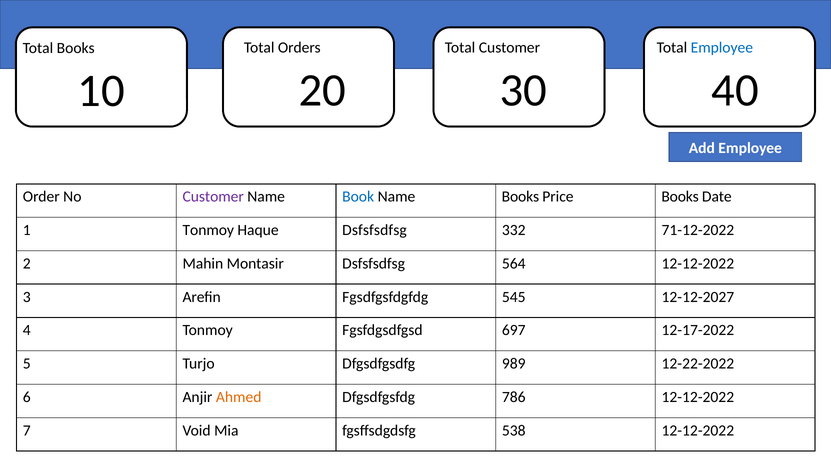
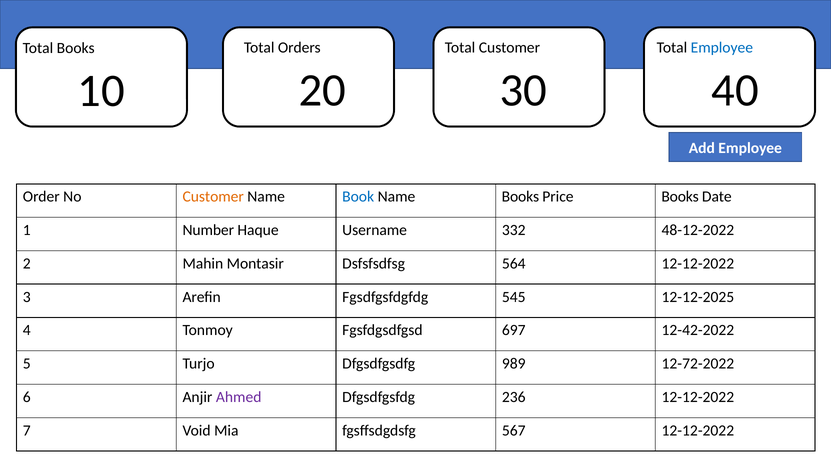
Customer colour: purple -> orange (213, 197)
1 Tonmoy: Tonmoy -> Number (208, 230)
Haque Dsfsfsdfsg: Dsfsfsdfsg -> Username (375, 230)
71-12-2022: 71-12-2022 -> 48-12-2022 (698, 230)
12-12-2027: 12-12-2027 -> 12-12-2025 (698, 297)
12-17-2022: 12-17-2022 -> 12-42-2022 (698, 331)
12-22-2022: 12-22-2022 -> 12-72-2022 (698, 364)
Ahmed colour: orange -> purple (239, 397)
786: 786 -> 236 (514, 397)
538: 538 -> 567 (514, 431)
